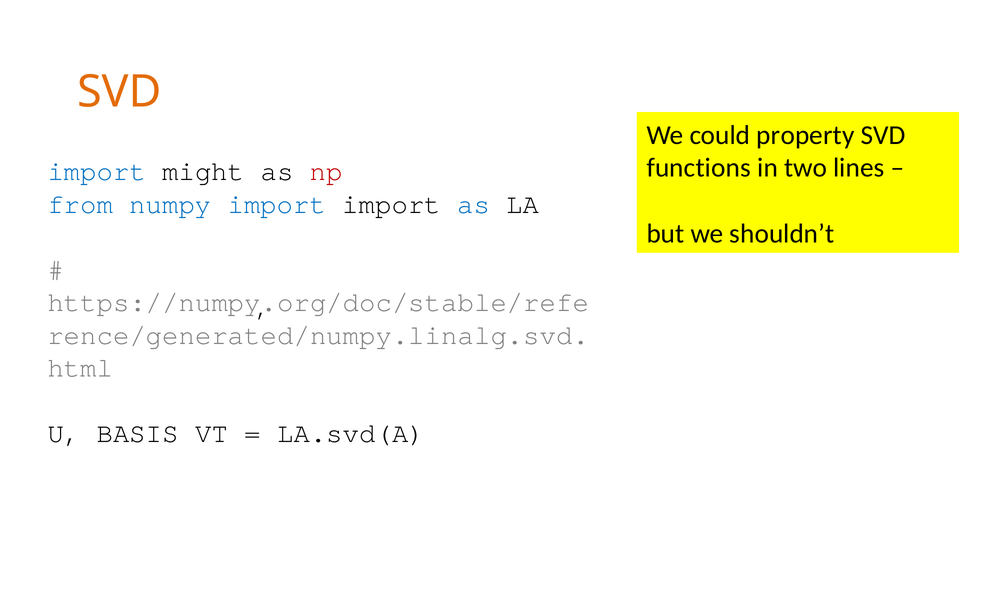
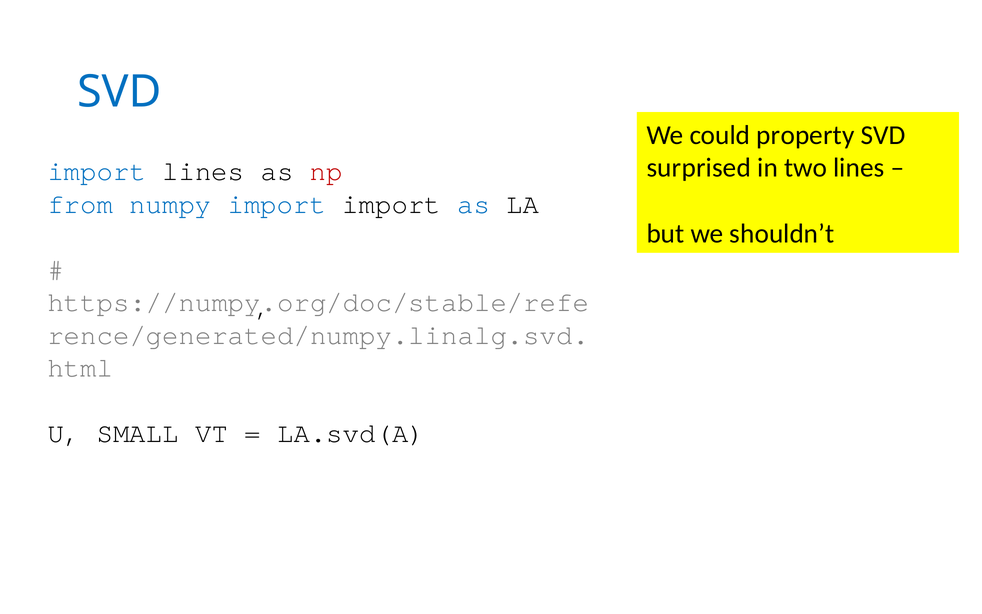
SVD colour: orange -> blue (120, 92)
functions: functions -> surprised (699, 168)
import might: might -> lines (203, 171)
BASIS: BASIS -> SMALL (138, 433)
